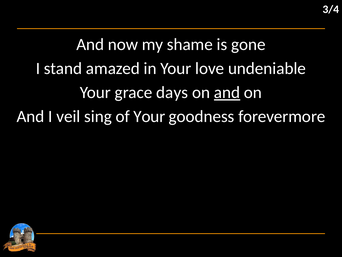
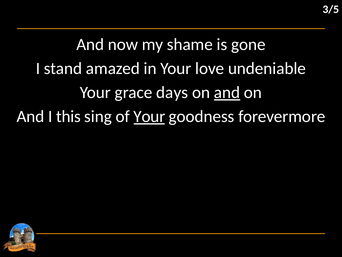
3/4: 3/4 -> 3/5 (331, 9)
veil: veil -> this (68, 116)
Your underline: none -> present (149, 116)
